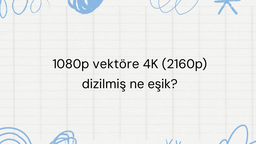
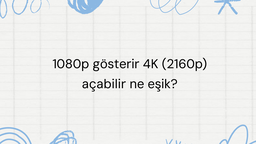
vektöre: vektöre -> gösterir (116, 64)
dizilmiş: dizilmiş -> açabilir (104, 84)
